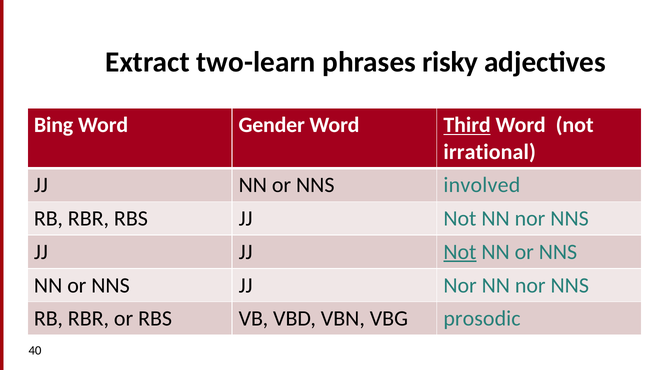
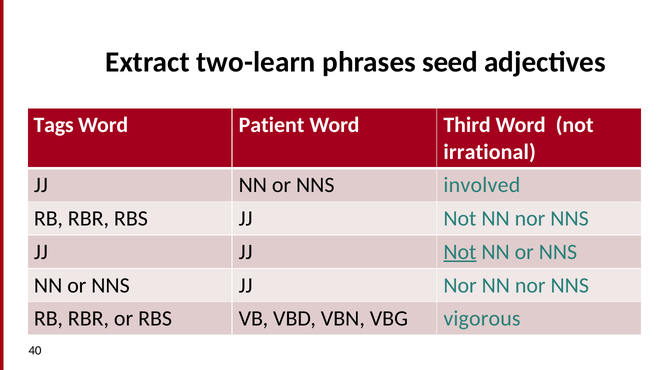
risky: risky -> seed (450, 62)
Bing: Bing -> Tags (54, 125)
Gender: Gender -> Patient (272, 125)
Third underline: present -> none (467, 125)
prosodic: prosodic -> vigorous (482, 319)
